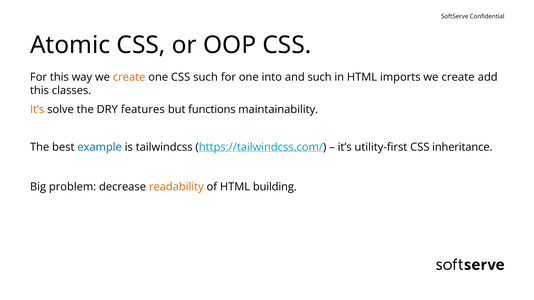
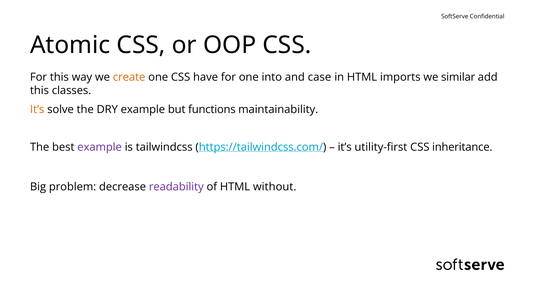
CSS such: such -> have (206, 77)
and such: such -> case (320, 77)
create: create -> similar (458, 77)
DRY features: features -> example (143, 110)
example colour: blue -> purple (100, 147)
readability colour: orange -> purple (176, 187)
building: building -> without (275, 187)
